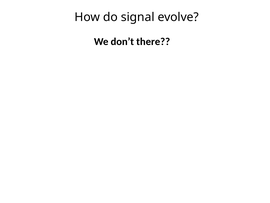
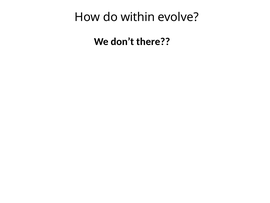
signal: signal -> within (138, 17)
